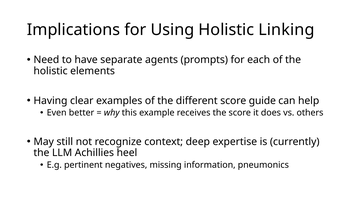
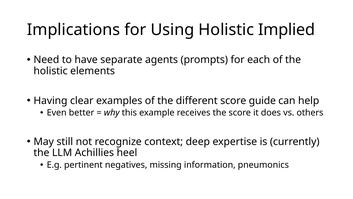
Linking: Linking -> Implied (287, 30)
